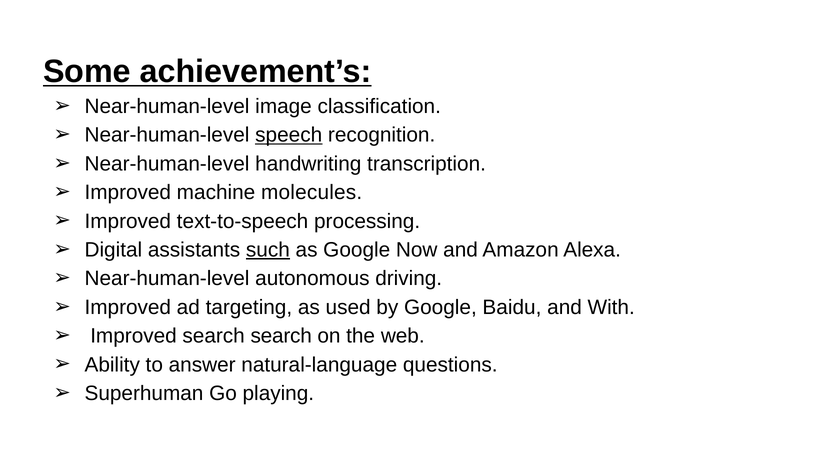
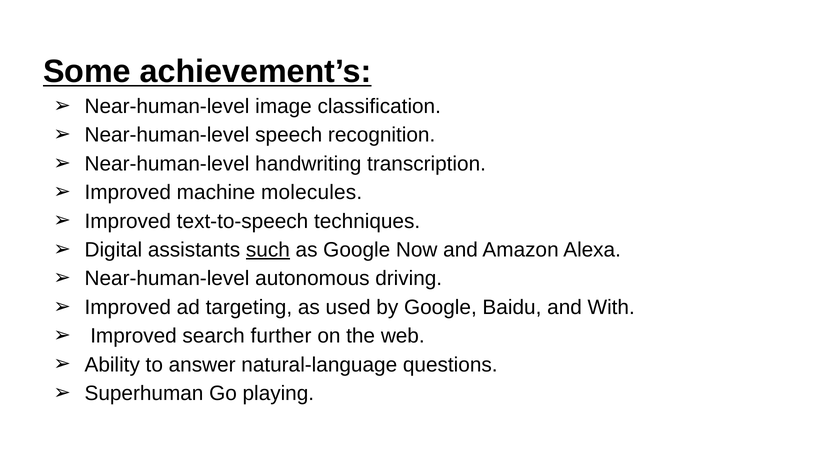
speech underline: present -> none (289, 135)
processing: processing -> techniques (367, 221)
search search: search -> further (281, 336)
